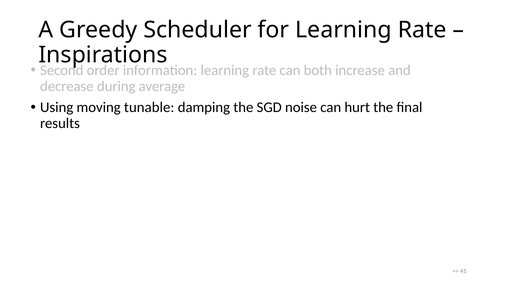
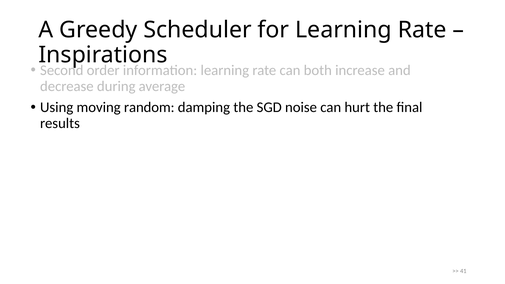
tunable: tunable -> random (149, 107)
